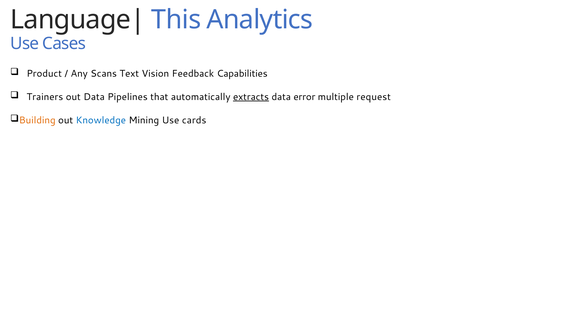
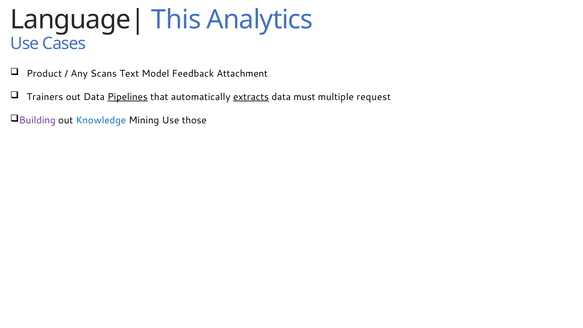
Vision: Vision -> Model (155, 74)
Capabilities: Capabilities -> Attachment (242, 74)
Pipelines underline: none -> present (128, 97)
error: error -> must (304, 97)
Building colour: orange -> purple (37, 120)
cards: cards -> those (194, 120)
